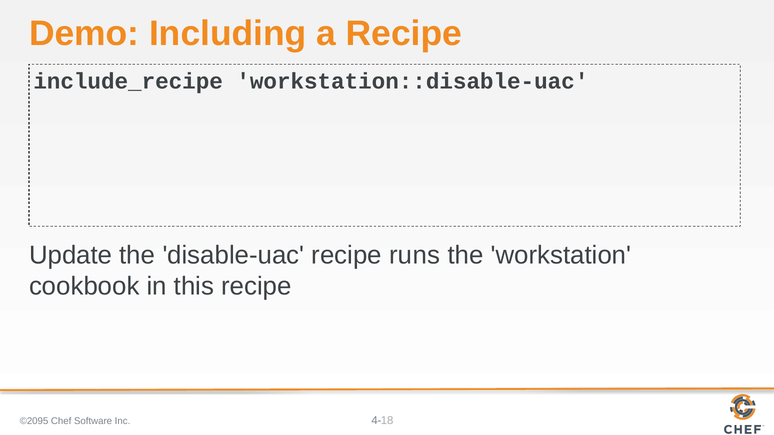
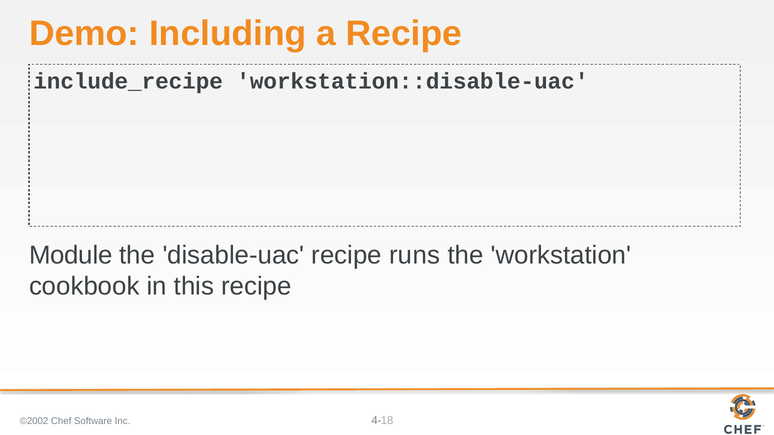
Update: Update -> Module (71, 255)
©2095: ©2095 -> ©2002 (34, 421)
